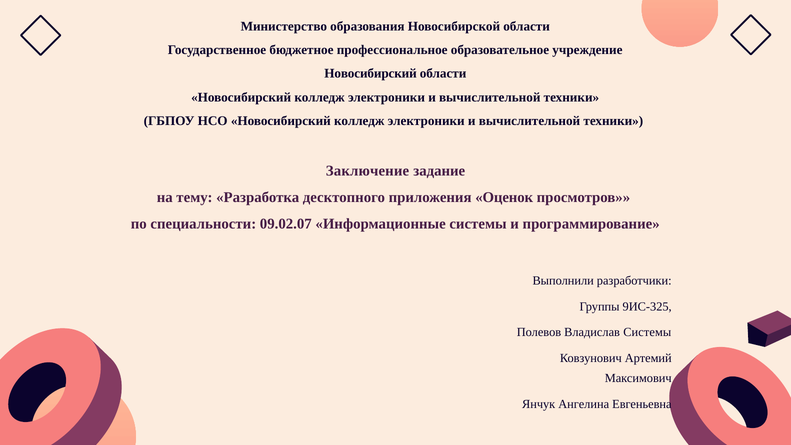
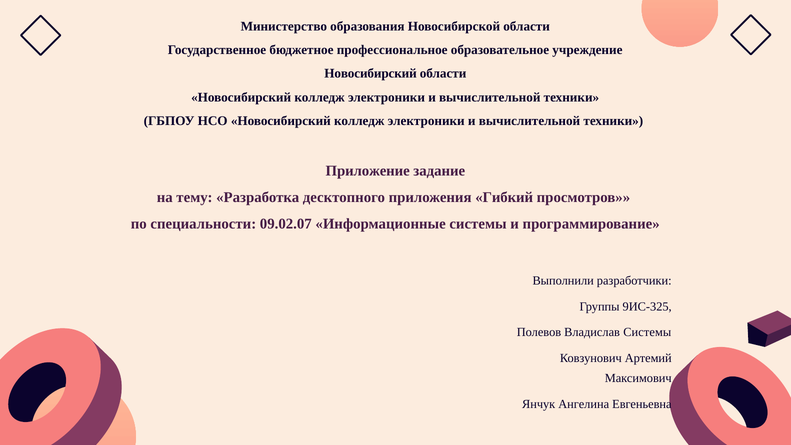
Заключение: Заключение -> Приложение (368, 171)
Оценок: Оценок -> Гибкий (504, 197)
